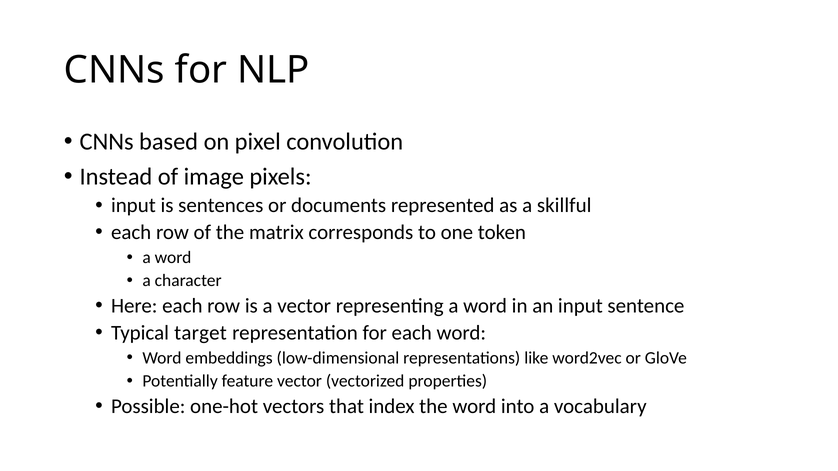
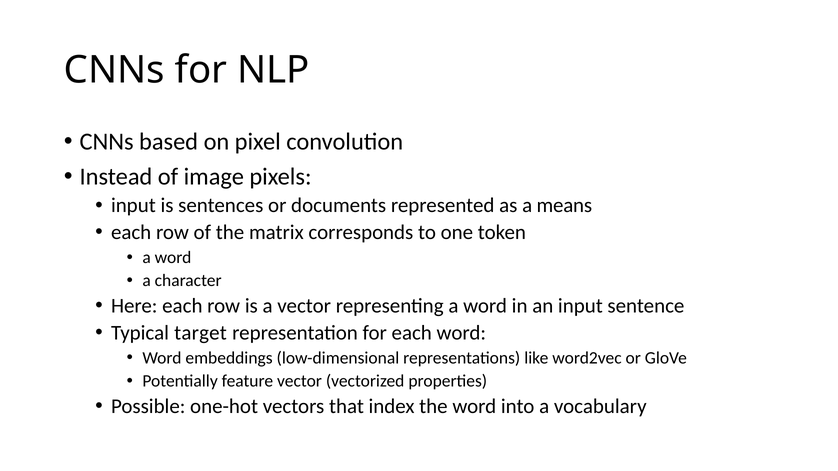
skillful: skillful -> means (564, 206)
